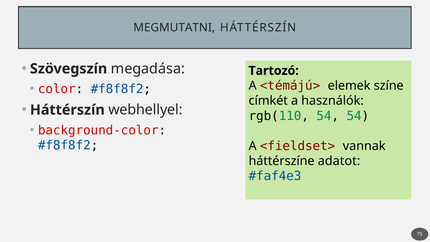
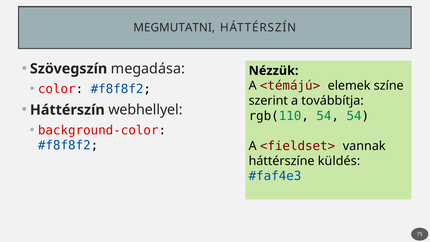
Tartozó: Tartozó -> Nézzük (274, 71)
címkét: címkét -> szerint (268, 101)
használók: használók -> továbbítja (333, 101)
adatot: adatot -> küldés (339, 161)
